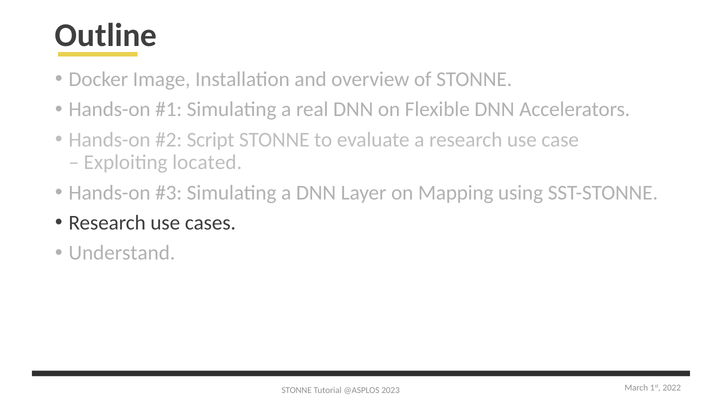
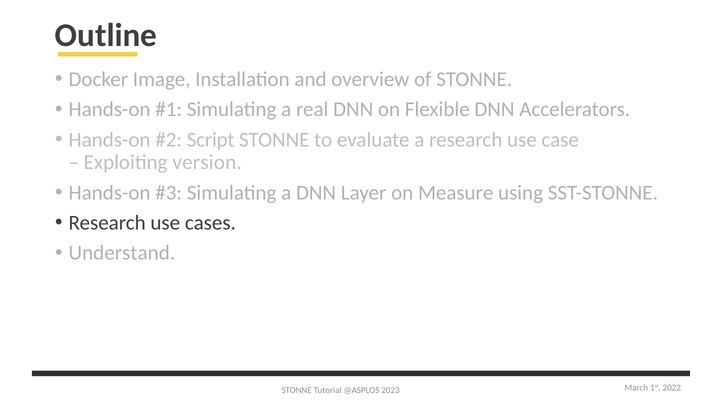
located: located -> version (207, 162)
Mapping: Mapping -> Measure (456, 193)
